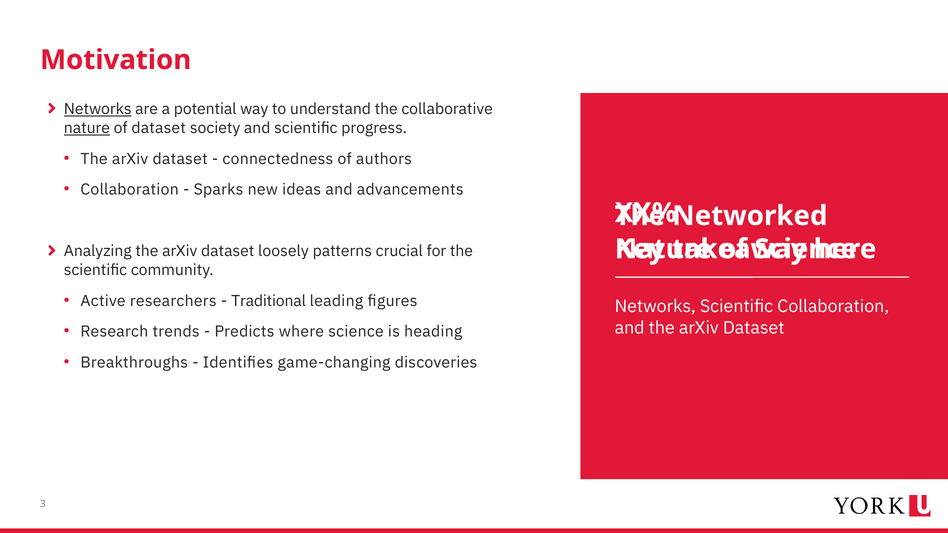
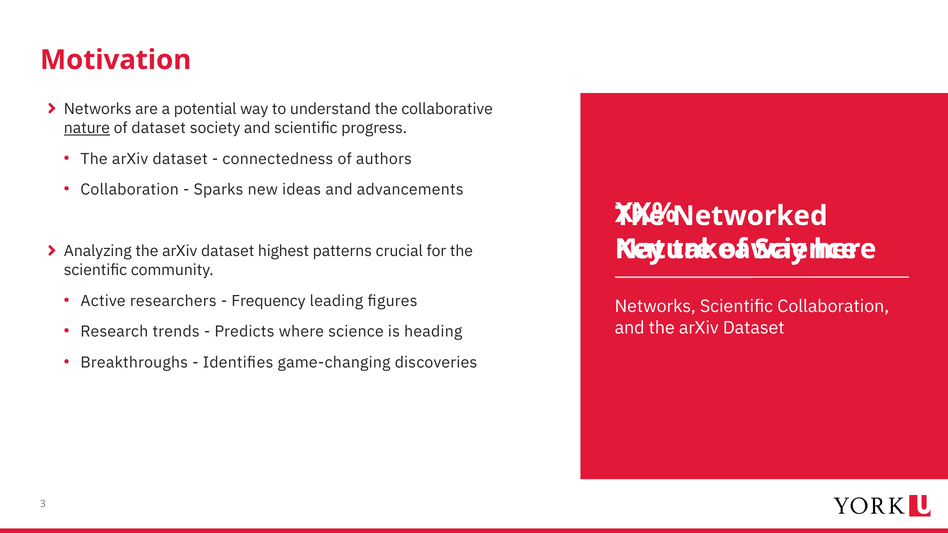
Networks underline: present -> none (98, 109)
loosely: loosely -> highest (284, 251)
Traditional: Traditional -> Frequency (268, 301)
